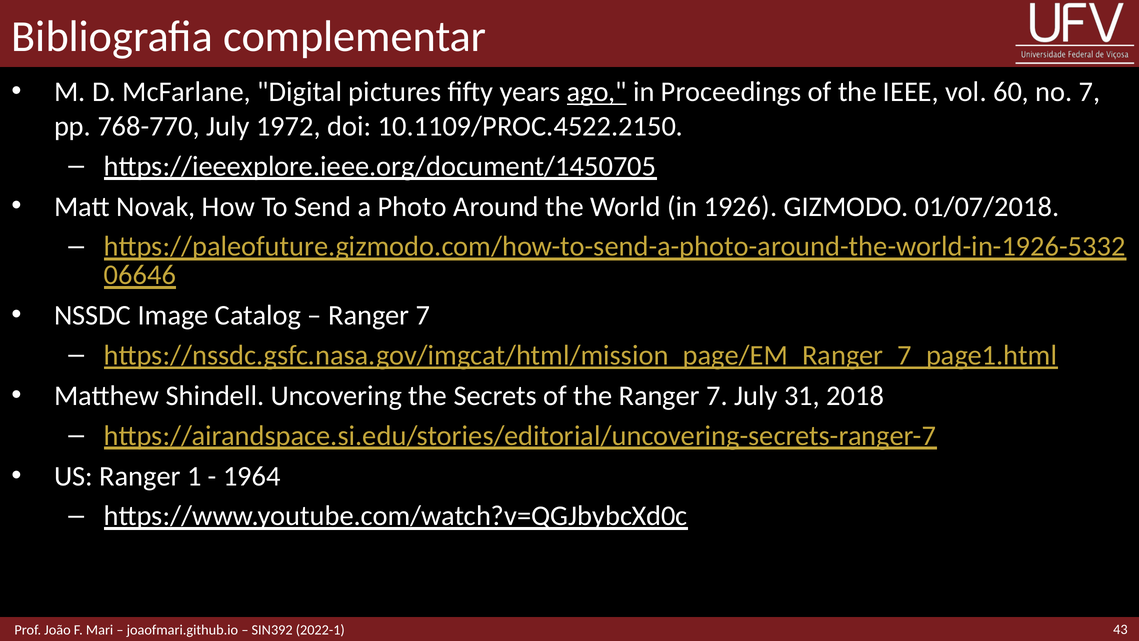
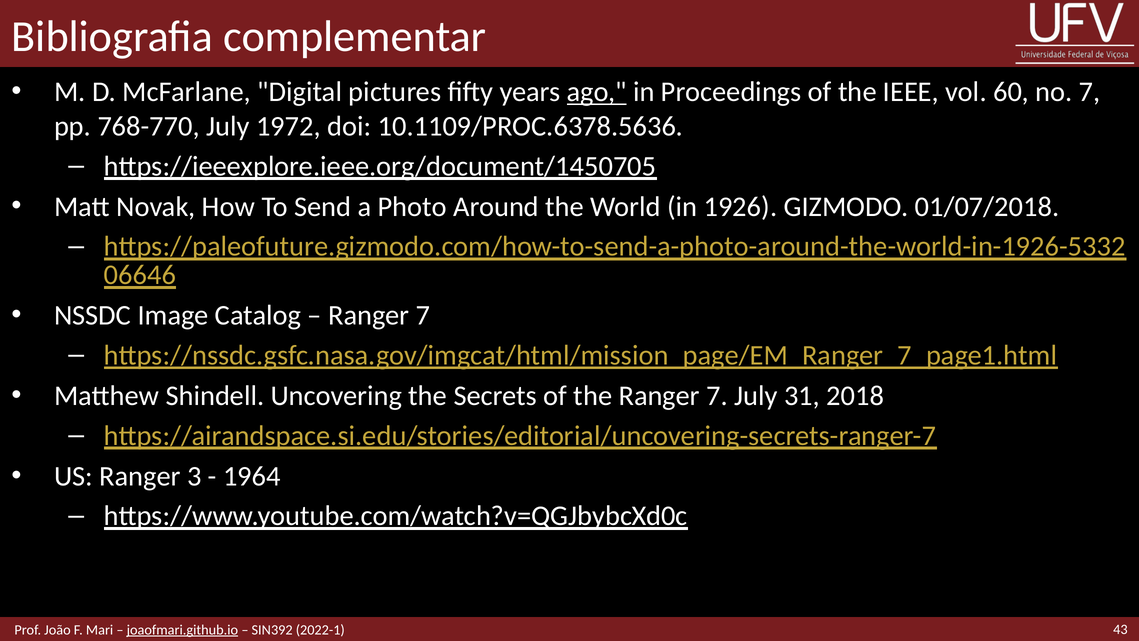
10.1109/PROC.4522.2150: 10.1109/PROC.4522.2150 -> 10.1109/PROC.6378.5636 (530, 126)
1: 1 -> 3 (194, 476)
joaofmari.github.io underline: none -> present (182, 630)
